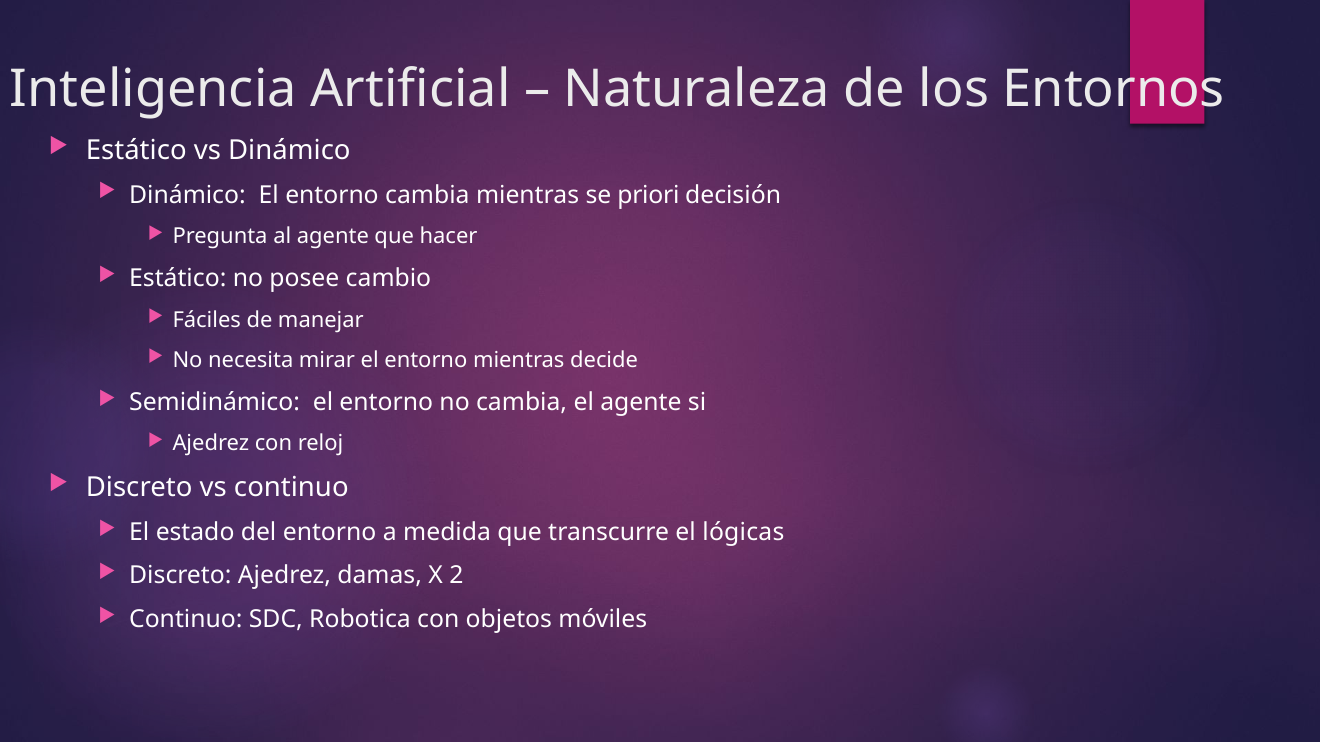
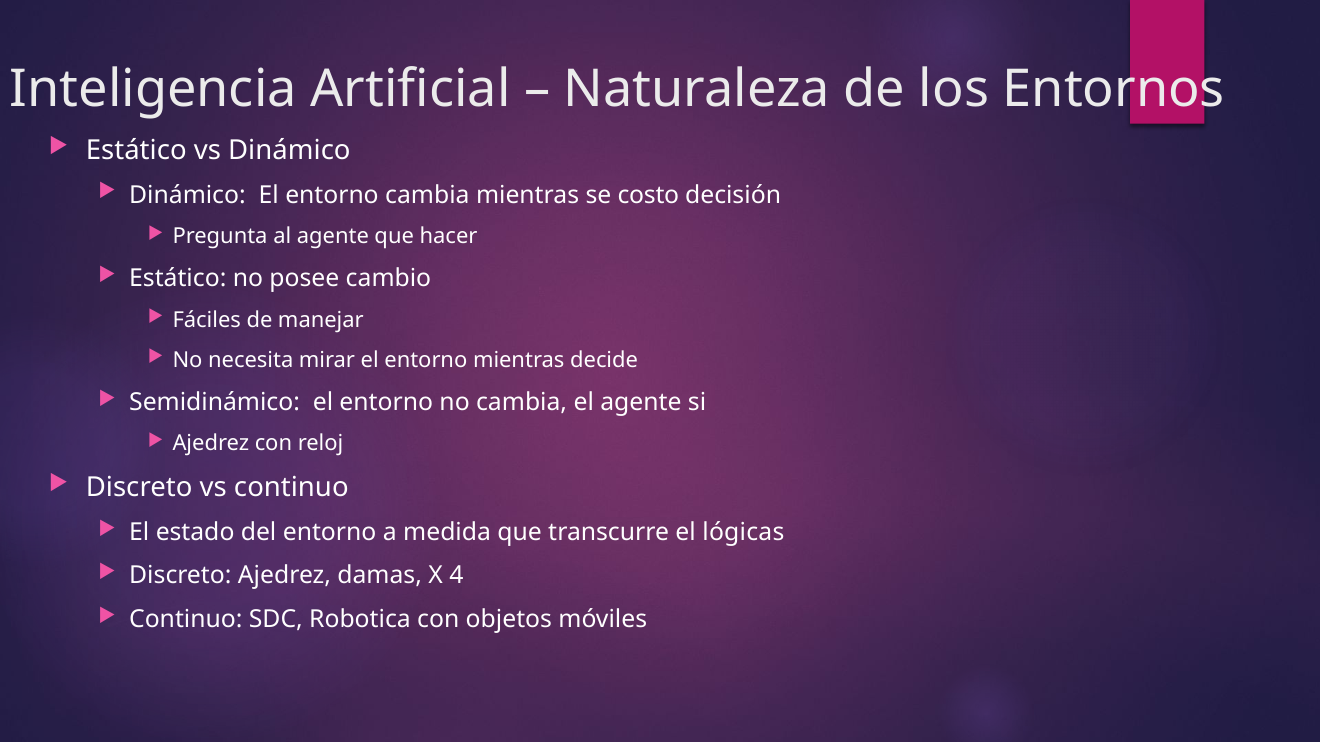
priori: priori -> costo (648, 195)
2: 2 -> 4 (456, 576)
